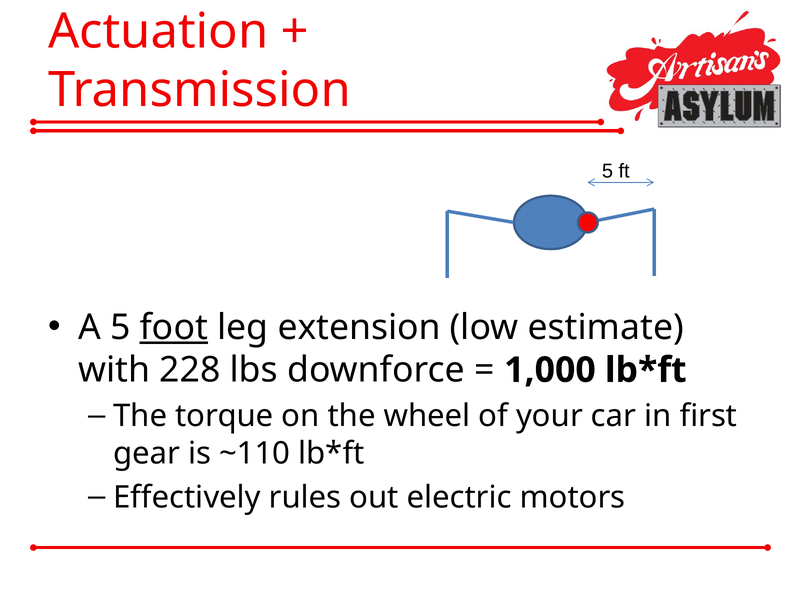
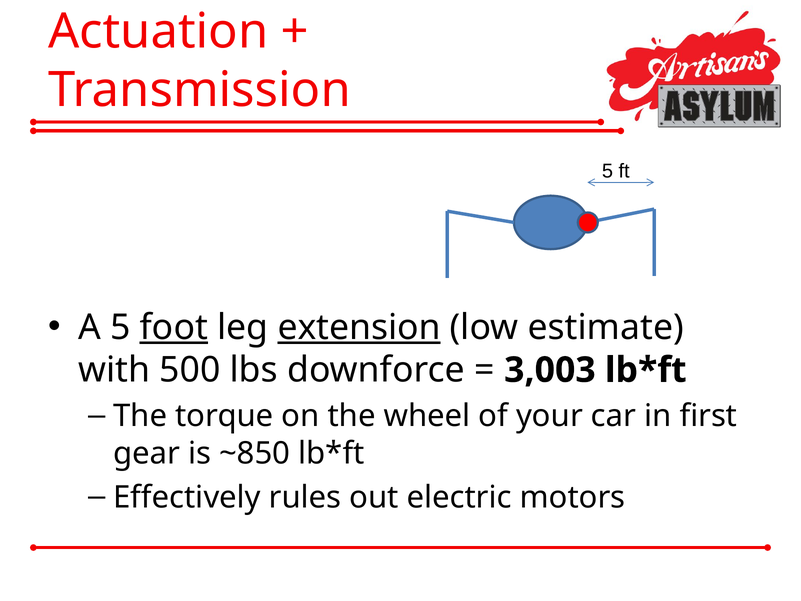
extension underline: none -> present (359, 327)
228: 228 -> 500 (190, 370)
1,000: 1,000 -> 3,003 (550, 370)
~110: ~110 -> ~850 (255, 453)
